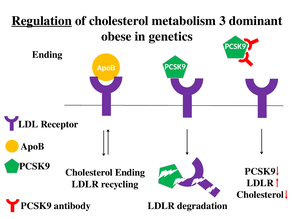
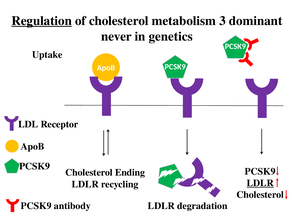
obese: obese -> never (116, 36)
Ending: Ending -> Uptake (47, 55)
LDLR underline: none -> present (260, 183)
